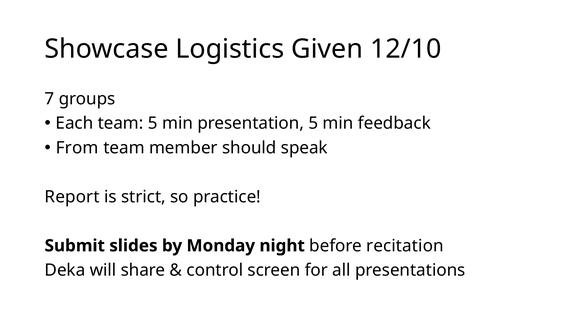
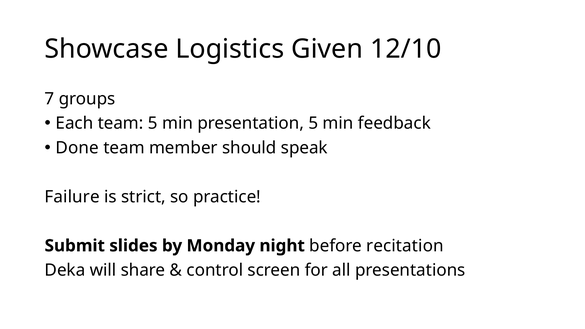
From: From -> Done (77, 148)
Report: Report -> Failure (72, 197)
